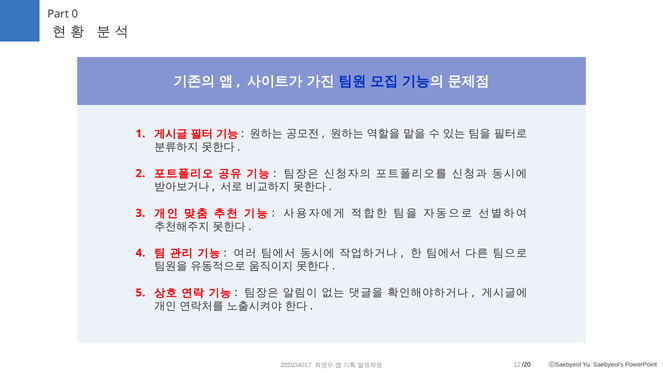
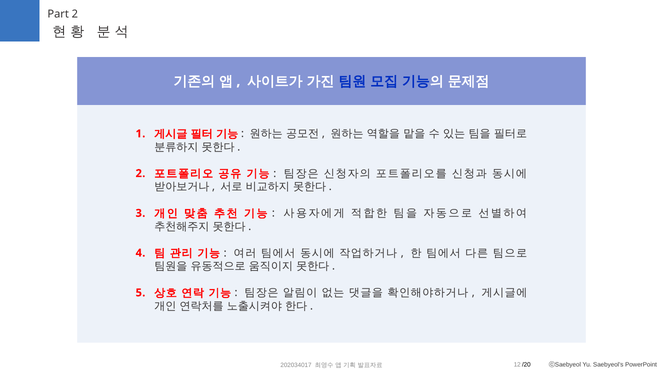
Part 0: 0 -> 2 (75, 14)
